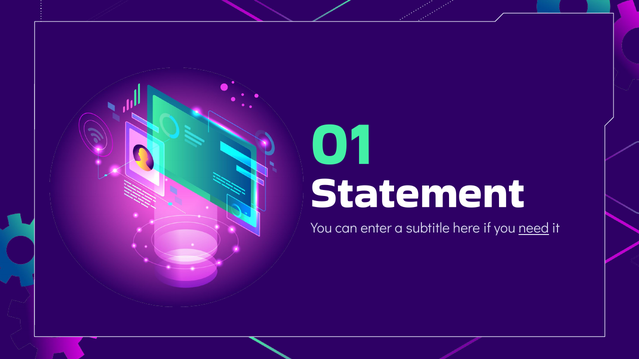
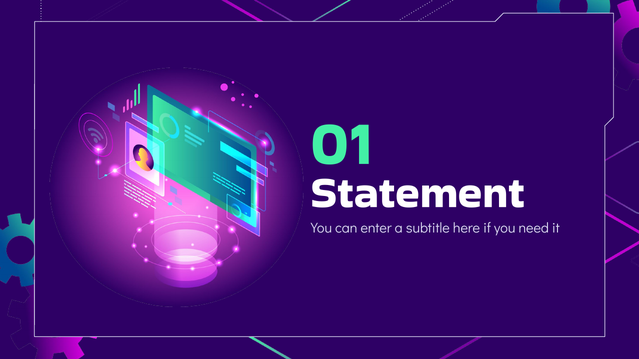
need underline: present -> none (534, 229)
